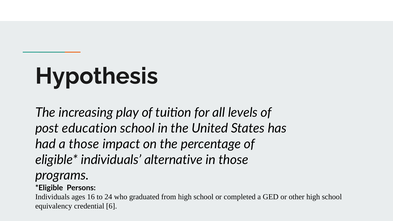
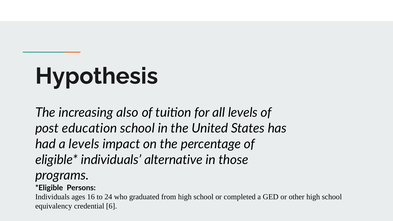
play: play -> also (127, 113)
a those: those -> levels (84, 144)
